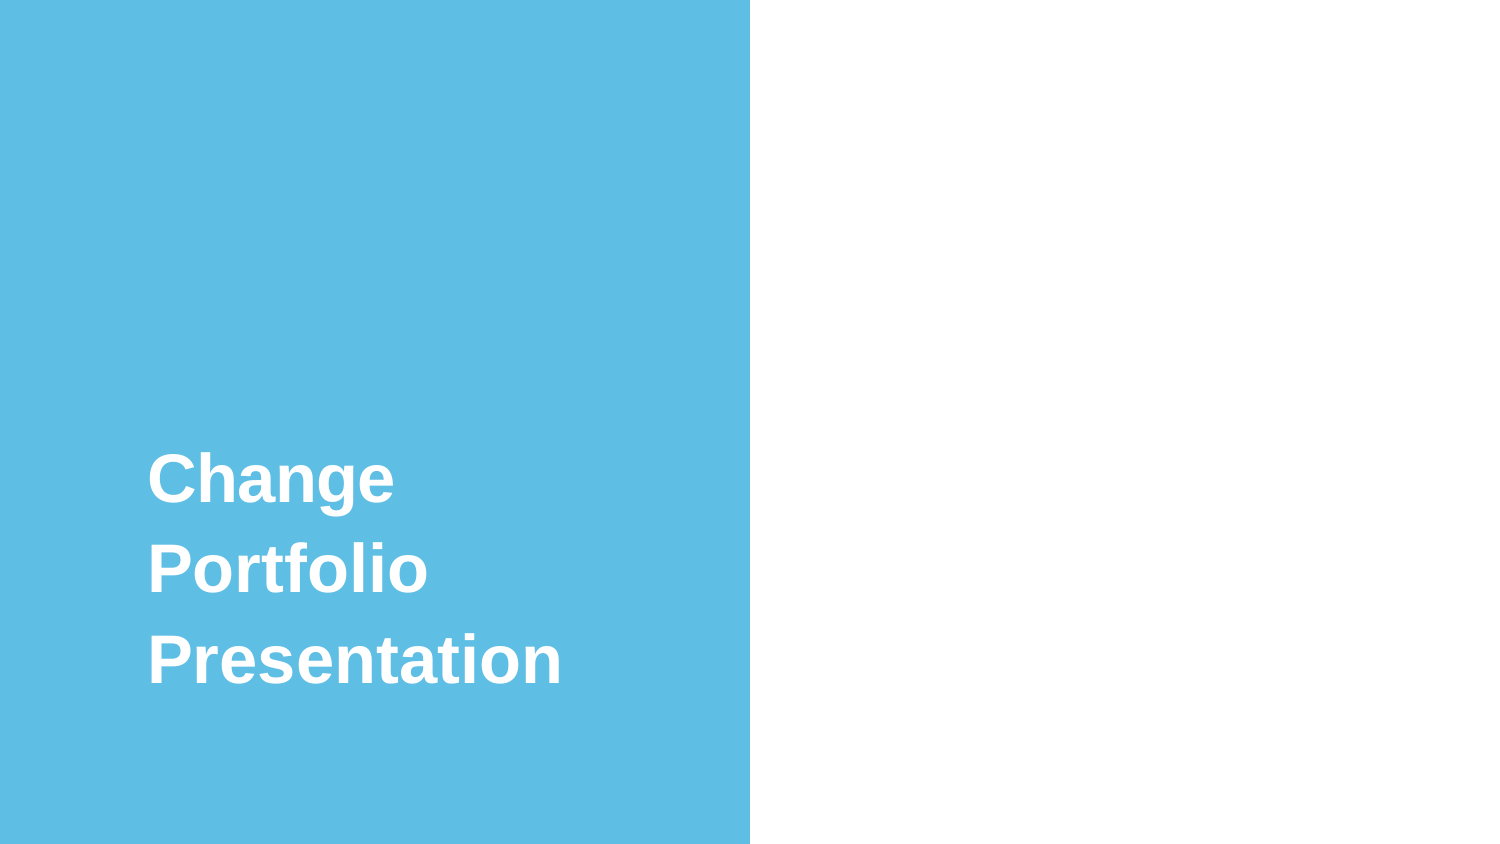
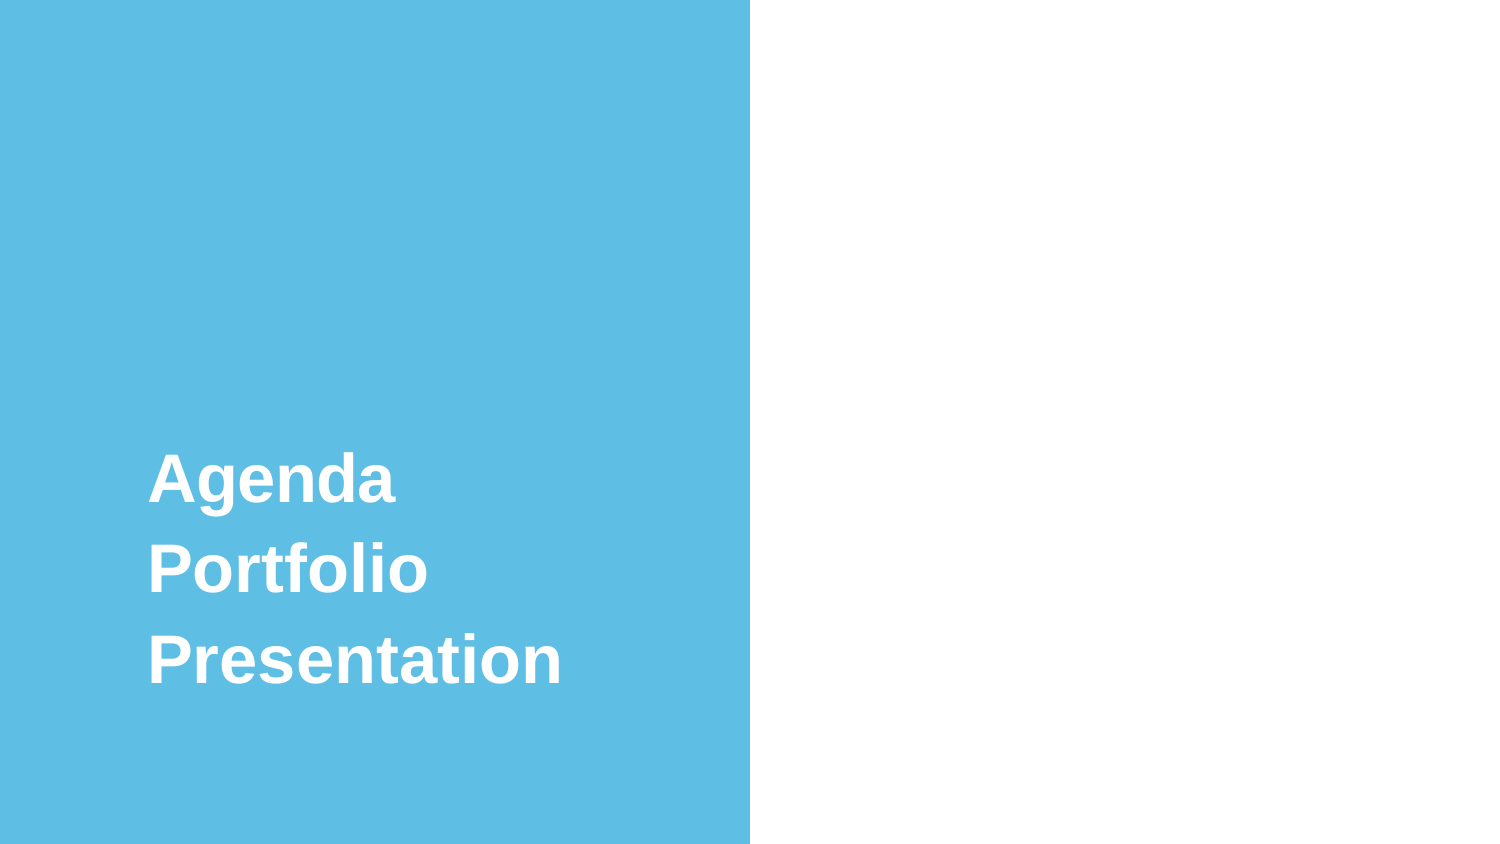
Change: Change -> Agenda (272, 479)
